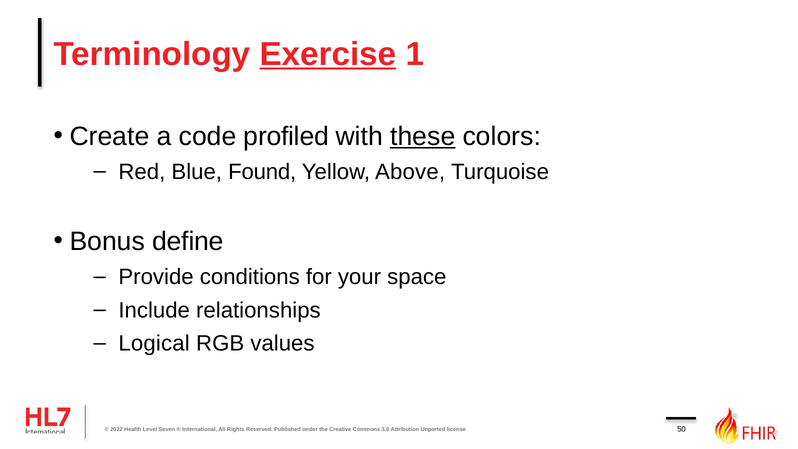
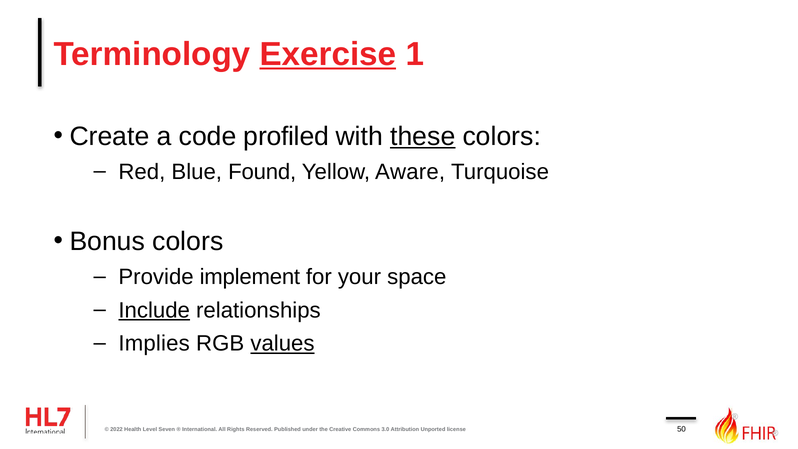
Above: Above -> Aware (410, 172)
Bonus define: define -> colors (188, 241)
conditions: conditions -> implement (250, 277)
Include underline: none -> present (154, 310)
Logical: Logical -> Implies (154, 344)
values underline: none -> present (282, 344)
